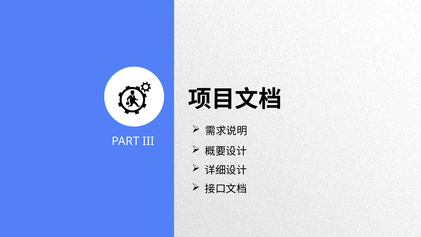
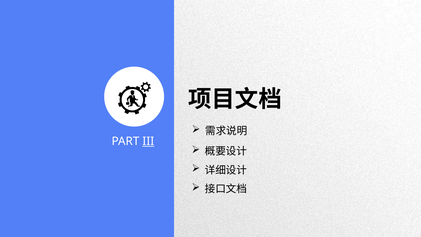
III underline: none -> present (148, 141)
